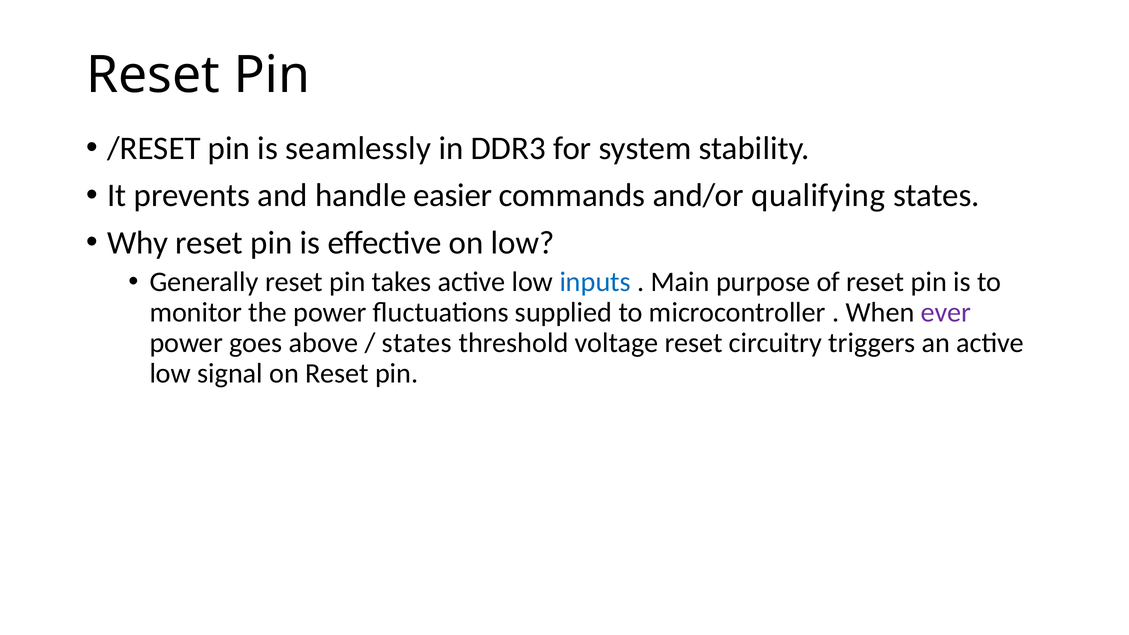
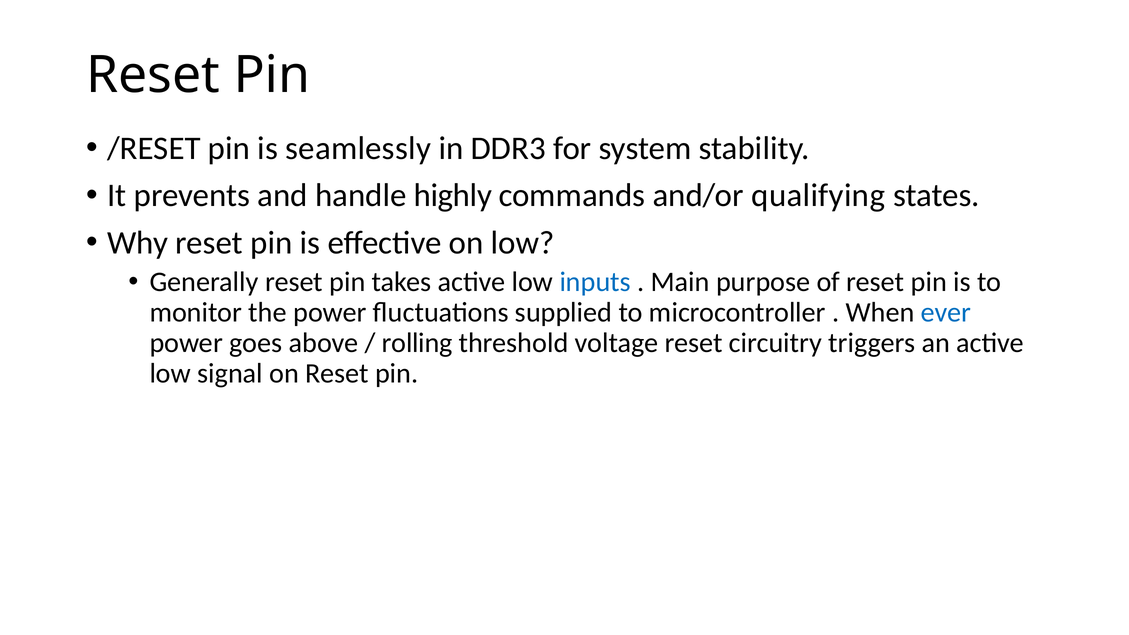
easier: easier -> highly (453, 196)
ever colour: purple -> blue (946, 312)
states: states -> rolling (417, 343)
